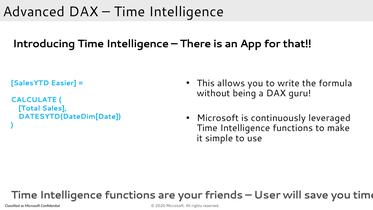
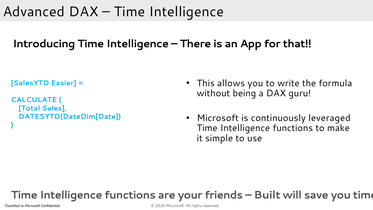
User: User -> Built (267, 195)
